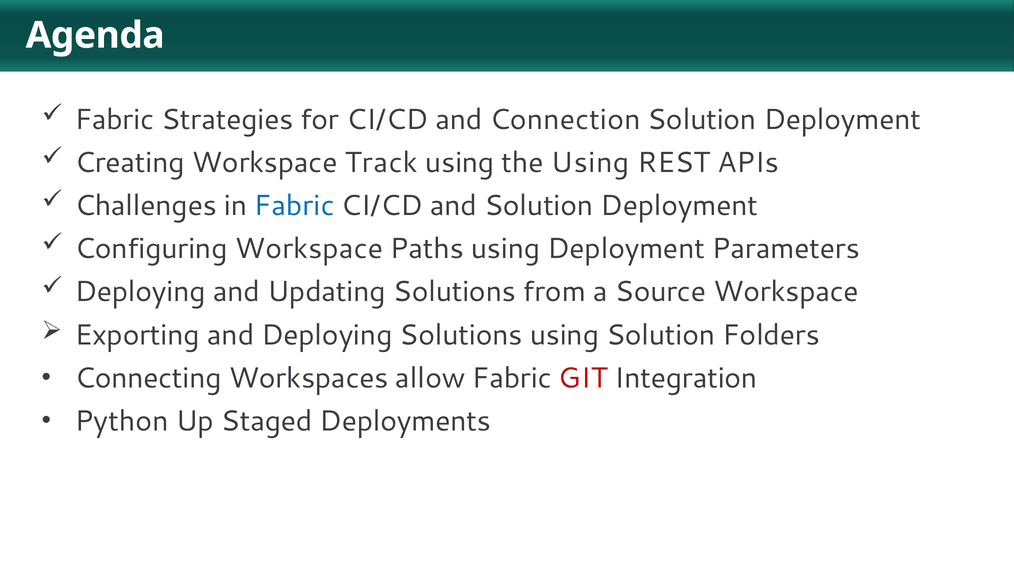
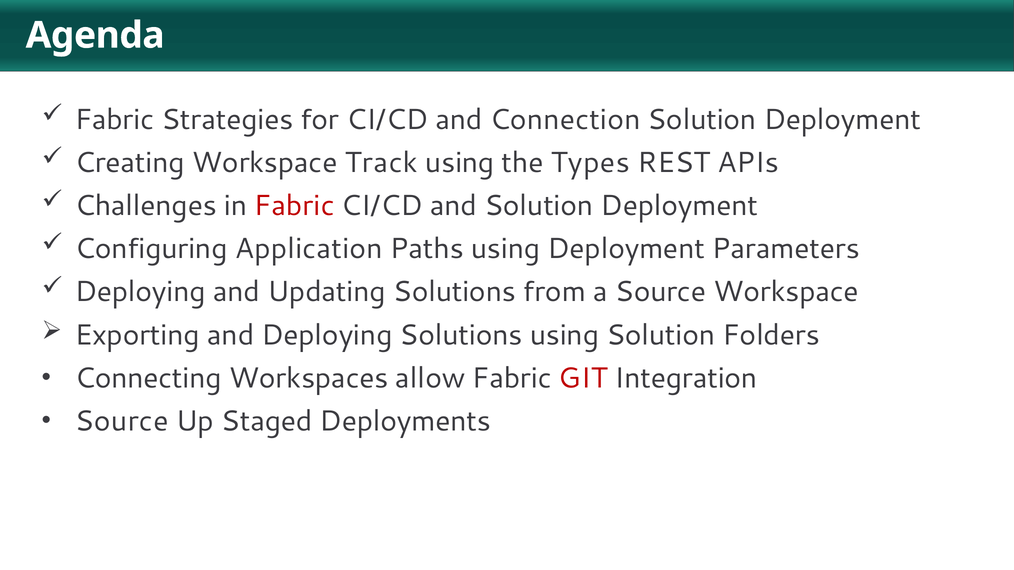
the Using: Using -> Types (590, 163)
Fabric colour: blue -> red (294, 206)
Configuring Workspace: Workspace -> Application (309, 249)
Python: Python -> Source (122, 421)
